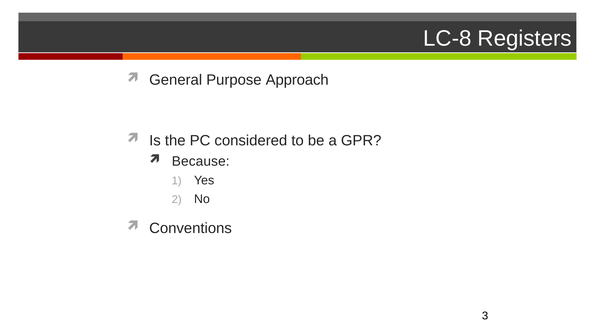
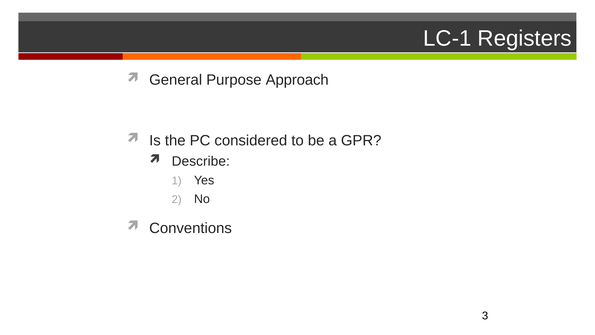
LC-8: LC-8 -> LC-1 (447, 38)
Because: Because -> Describe (201, 161)
